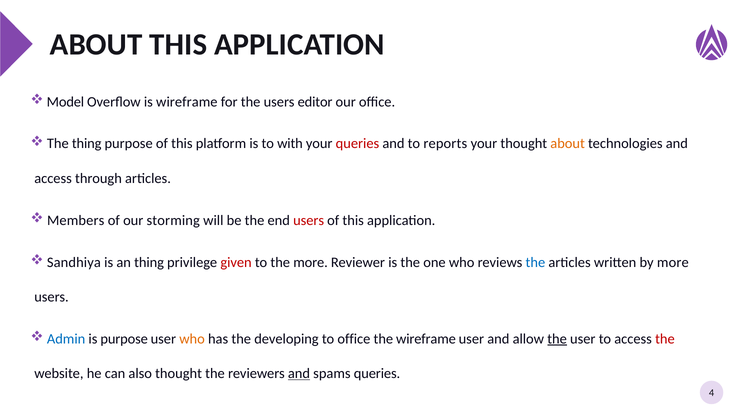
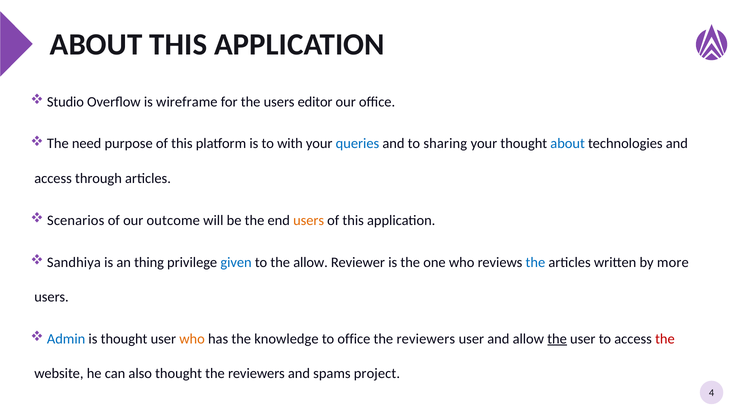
Model: Model -> Studio (65, 102)
The thing: thing -> need (87, 144)
queries colour: red -> blue (357, 144)
reports: reports -> sharing (445, 144)
about colour: orange -> blue (568, 144)
Members: Members -> Scenarios (76, 220)
storming: storming -> outcome (173, 220)
users colour: red -> orange (309, 220)
given colour: red -> blue (236, 262)
the more: more -> allow (311, 262)
is purpose: purpose -> thought (124, 339)
developing: developing -> knowledge (286, 339)
wireframe: wireframe -> reviewers (426, 339)
and underline: present -> none (299, 374)
spams queries: queries -> project (377, 374)
